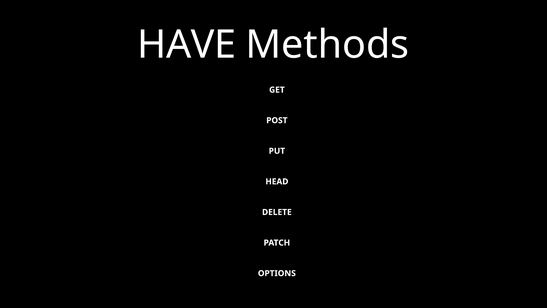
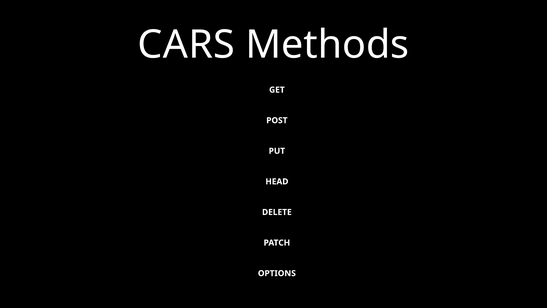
HAVE: HAVE -> CARS (186, 45)
